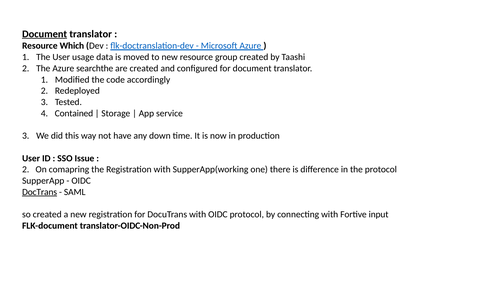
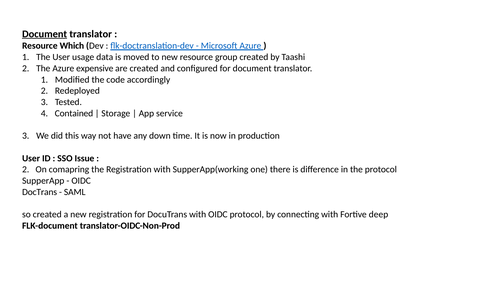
searchthe: searchthe -> expensive (95, 68)
DocTrans underline: present -> none (40, 192)
input: input -> deep (379, 215)
